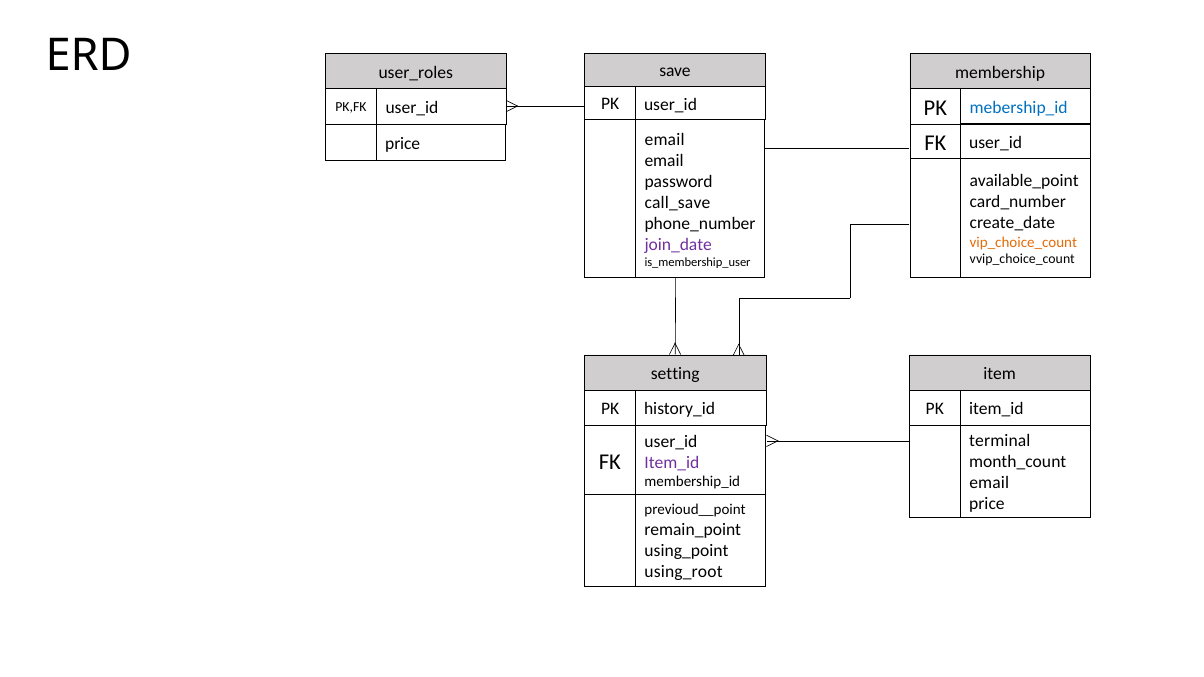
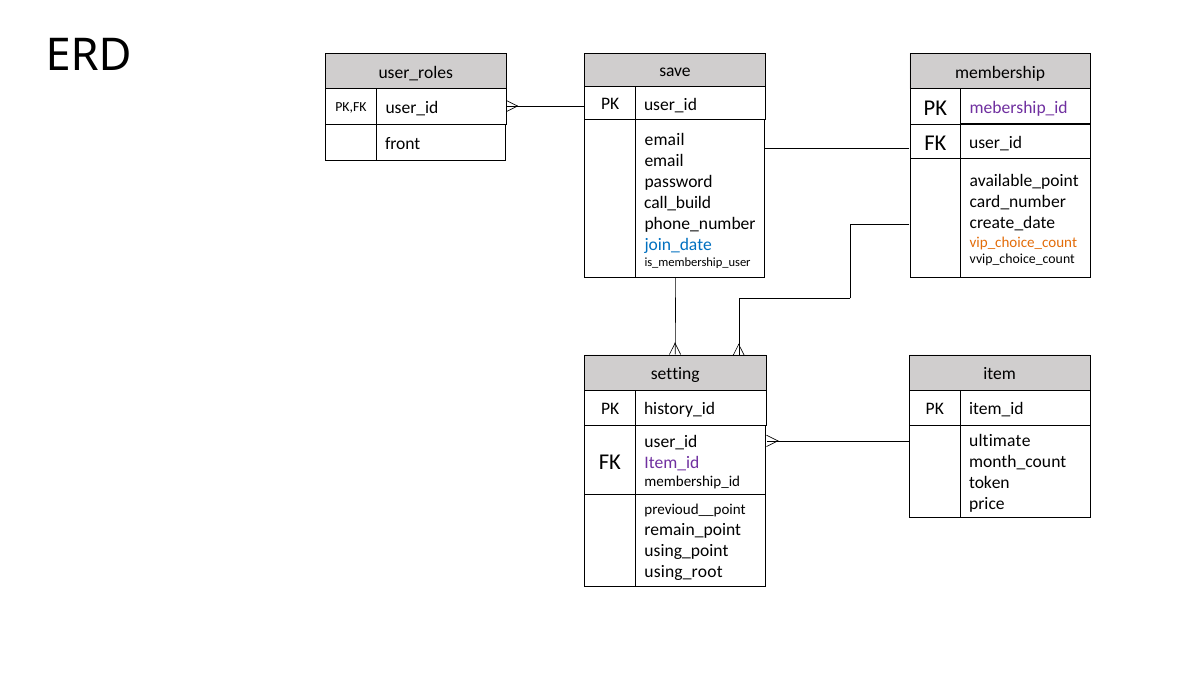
mebership_id colour: blue -> purple (1019, 107)
price: price -> front (403, 143)
call_save: call_save -> call_build (678, 203)
join_date colour: purple -> blue (678, 245)
terminal: terminal -> ultimate (1000, 441)
email: email -> token (989, 483)
